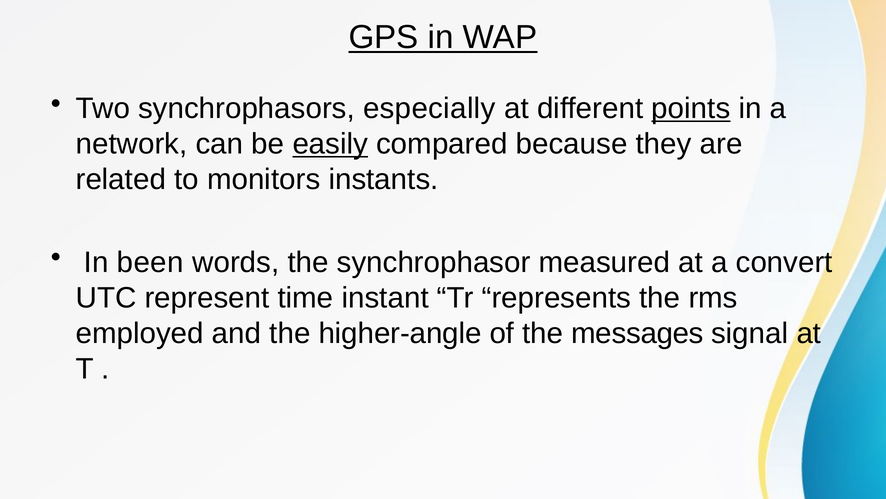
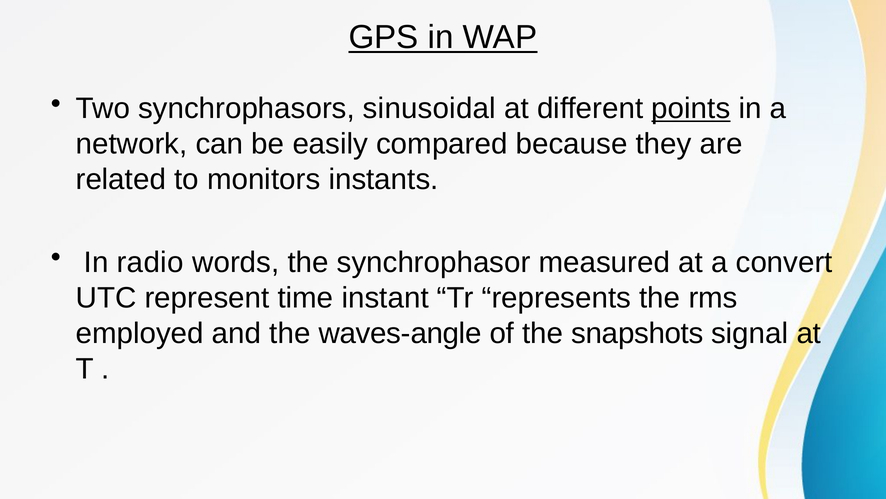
especially: especially -> sinusoidal (429, 108)
easily underline: present -> none (330, 144)
been: been -> radio (150, 262)
higher-angle: higher-angle -> waves-angle (400, 333)
messages: messages -> snapshots (637, 333)
